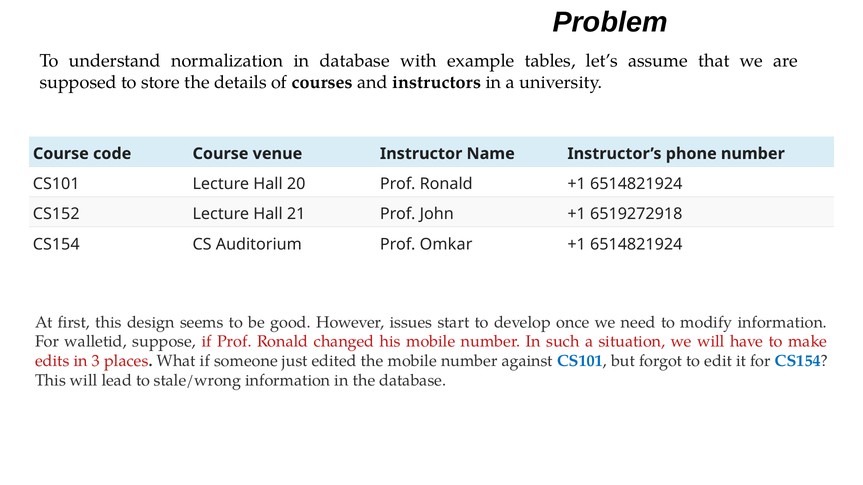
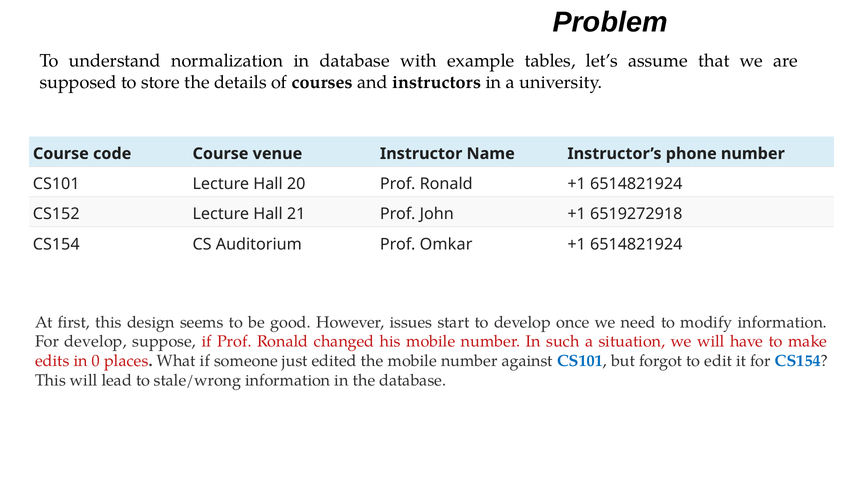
For walletid: walletid -> develop (96, 342)
3: 3 -> 0 (96, 361)
